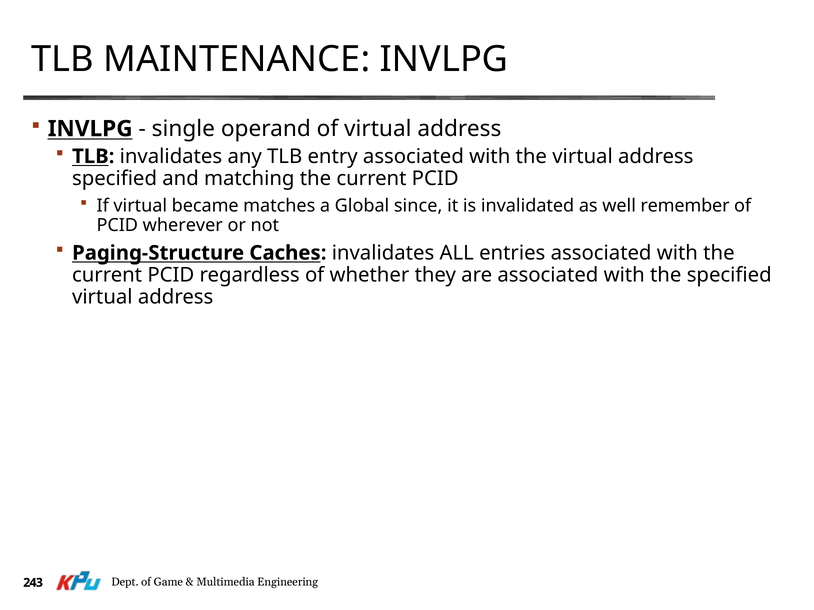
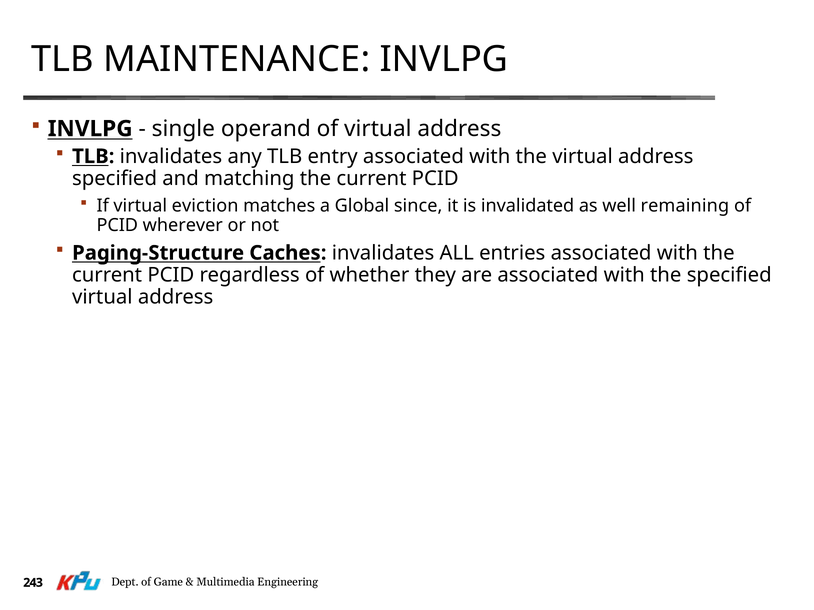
became: became -> eviction (205, 206)
remember: remember -> remaining (685, 206)
